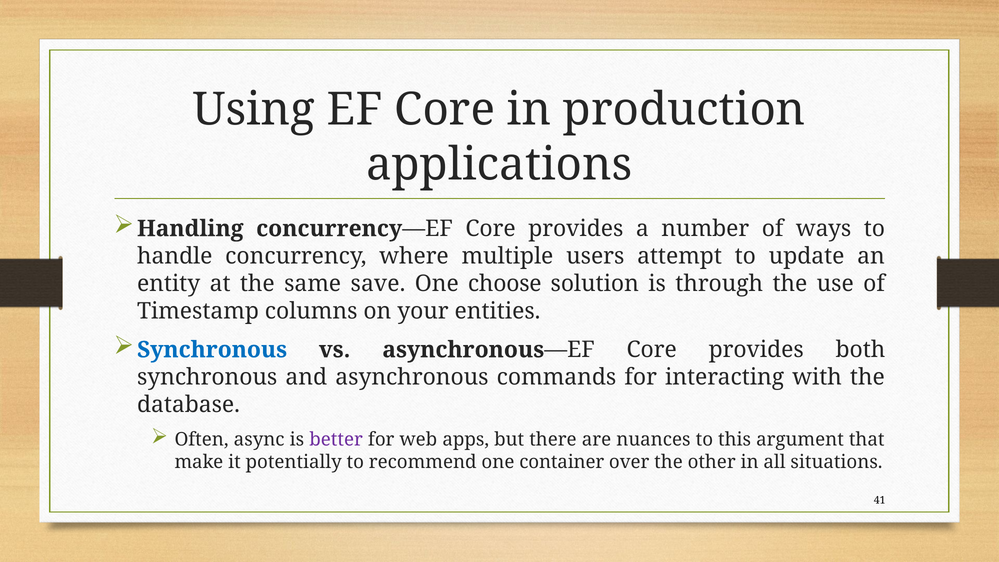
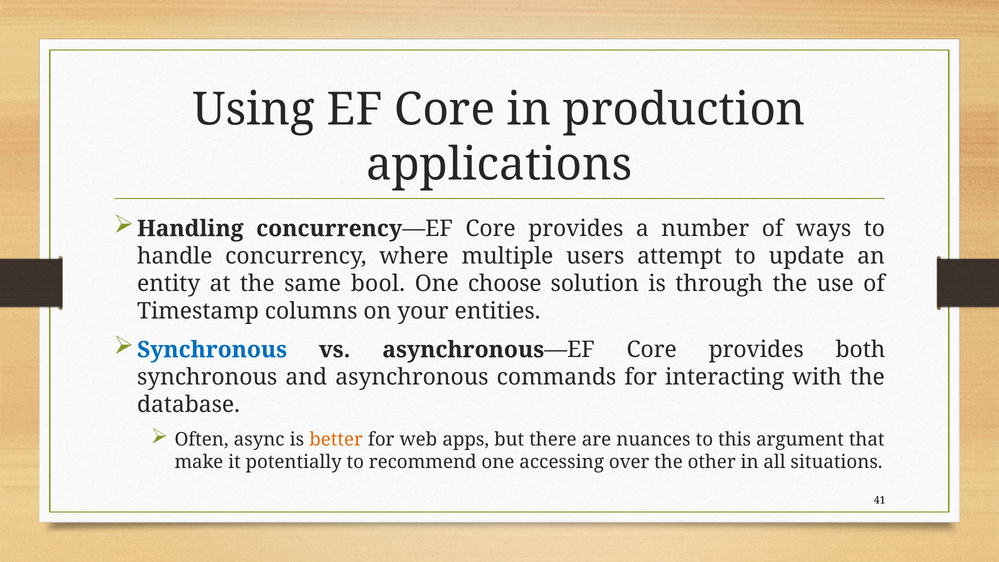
save: save -> bool (378, 284)
better colour: purple -> orange (336, 440)
container: container -> accessing (562, 462)
